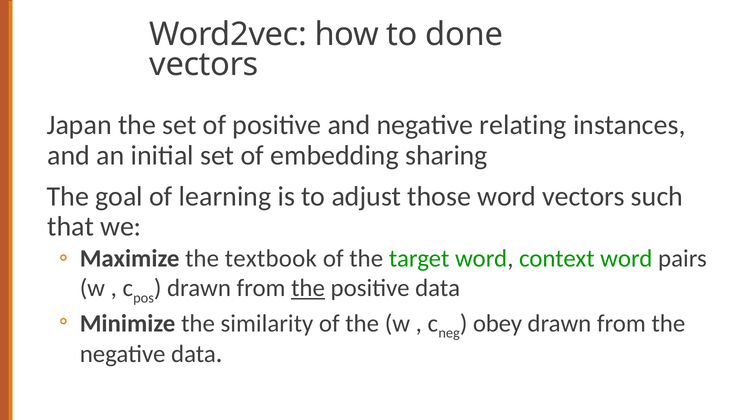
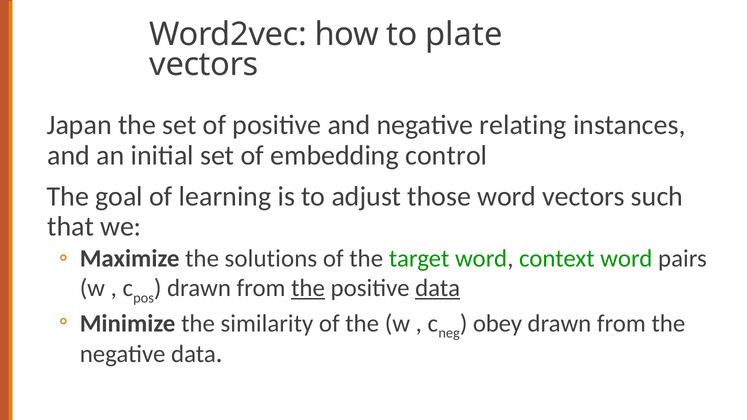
done: done -> plate (464, 34)
sharing: sharing -> control (446, 155)
textbook: textbook -> solutions (271, 259)
data underline: none -> present (438, 288)
